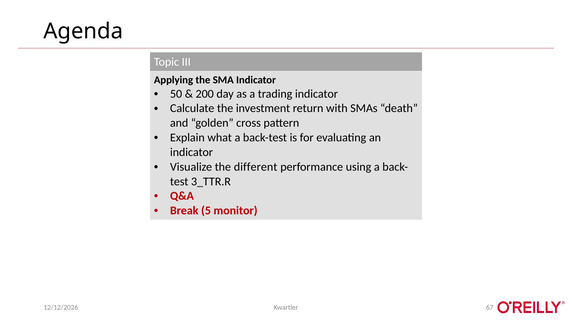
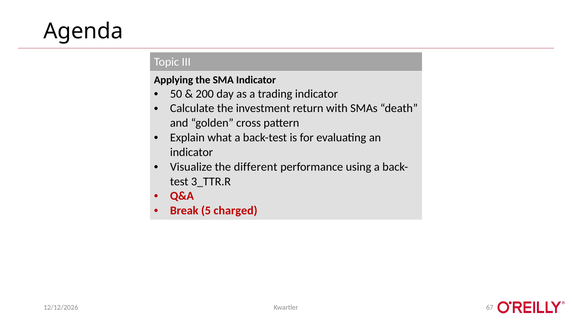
monitor: monitor -> charged (235, 210)
